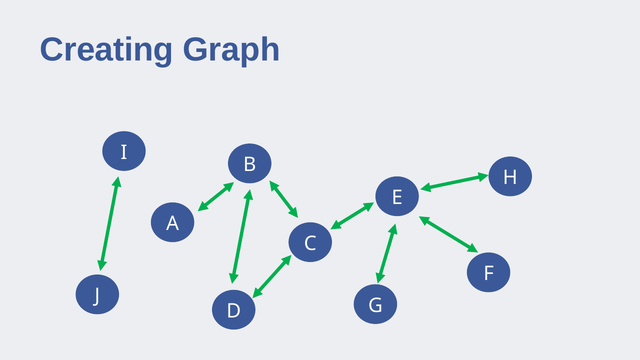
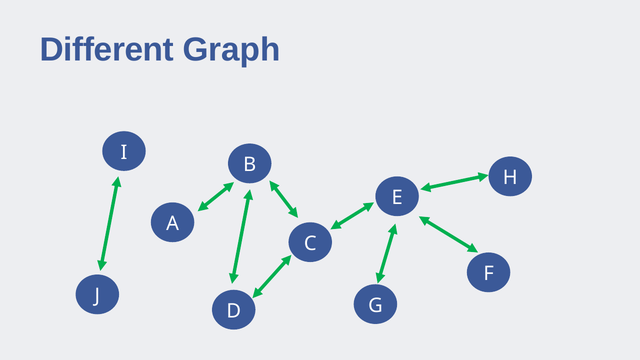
Creating: Creating -> Different (107, 50)
